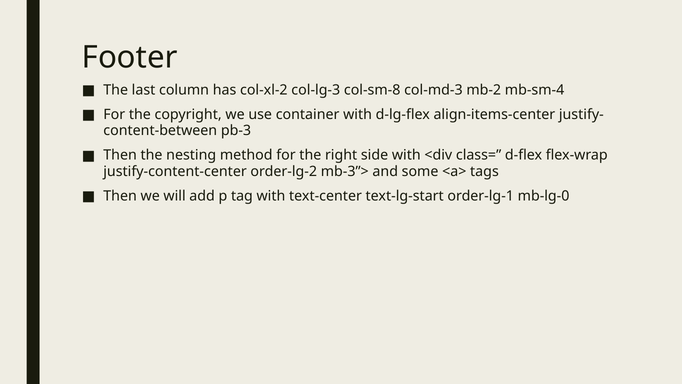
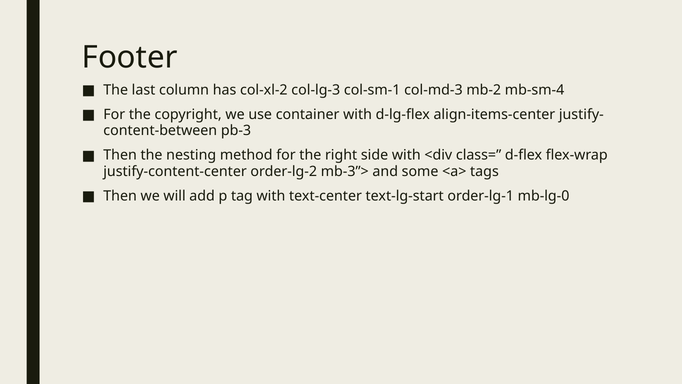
col-sm-8: col-sm-8 -> col-sm-1 (372, 90)
